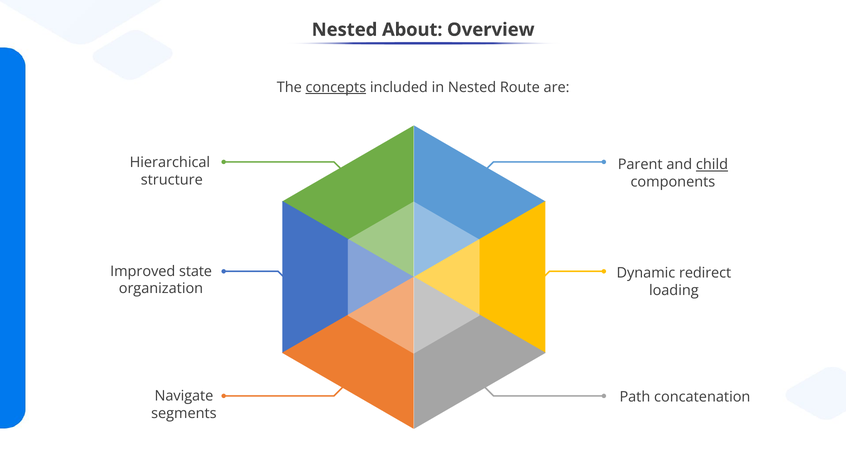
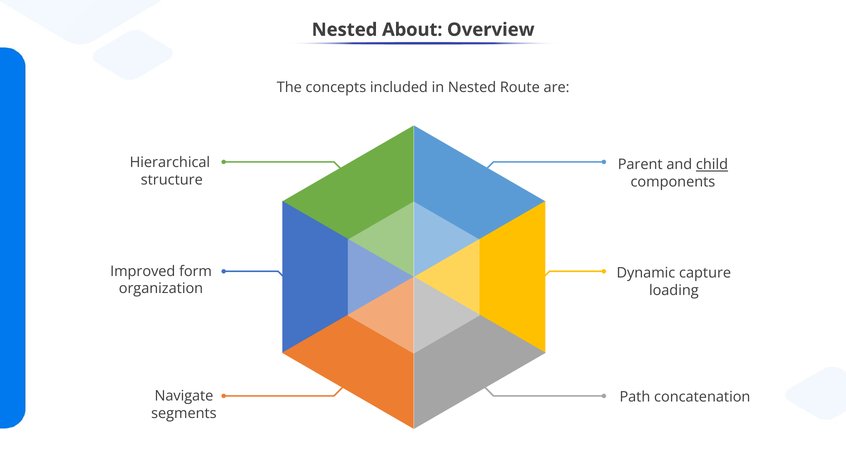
concepts underline: present -> none (336, 87)
state: state -> form (196, 271)
redirect: redirect -> capture (705, 273)
